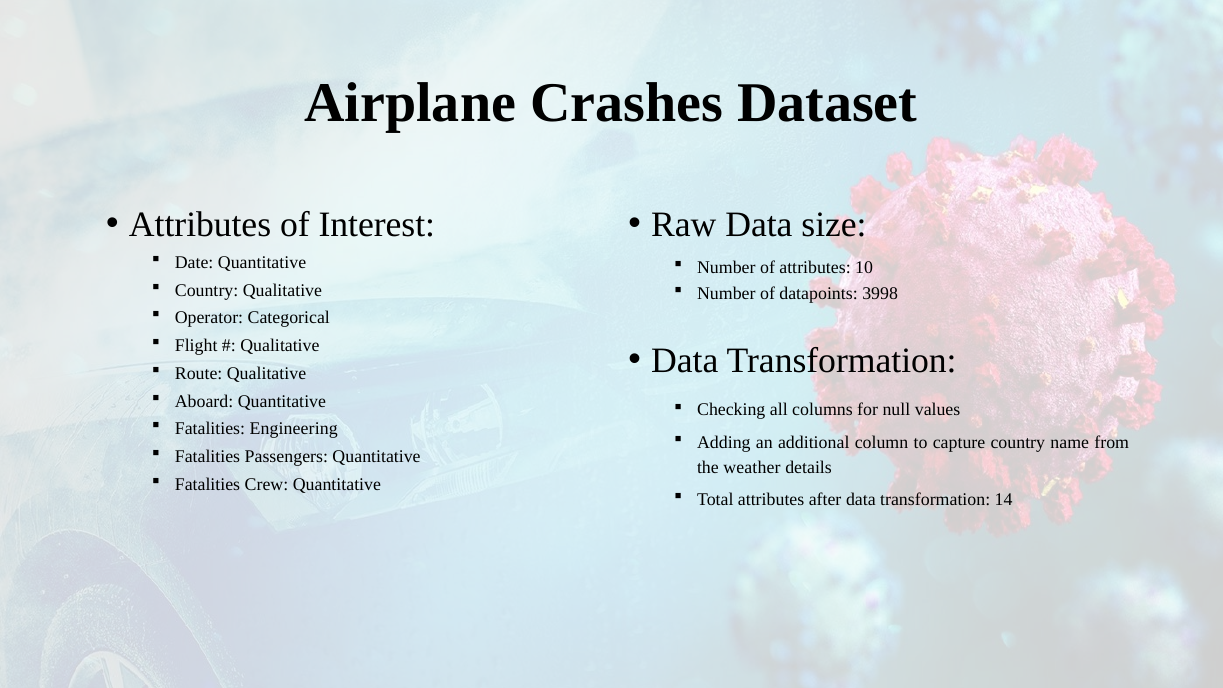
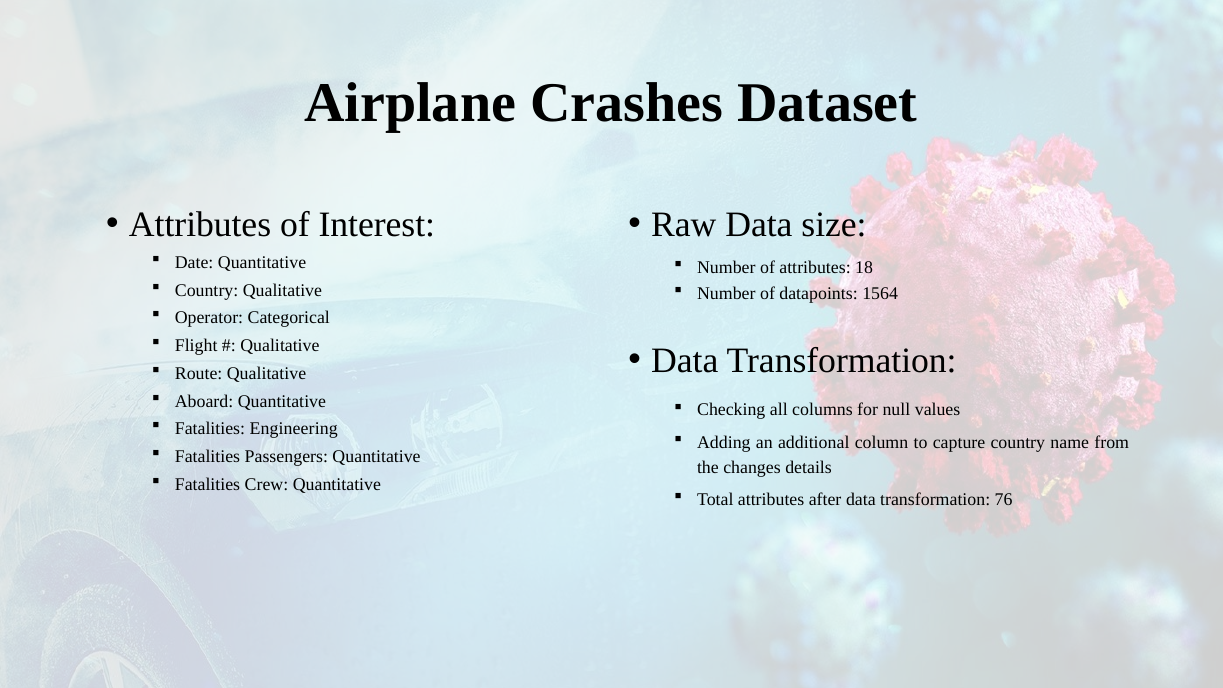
10: 10 -> 18 (864, 268)
3998: 3998 -> 1564 (880, 293)
weather: weather -> changes (752, 468)
14: 14 -> 76 (1004, 500)
